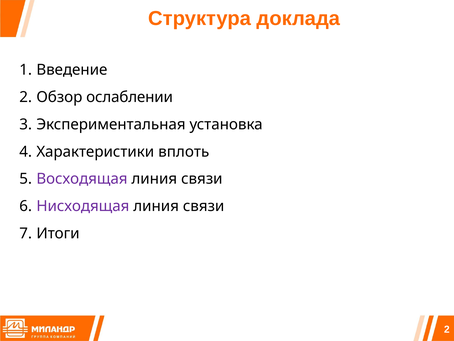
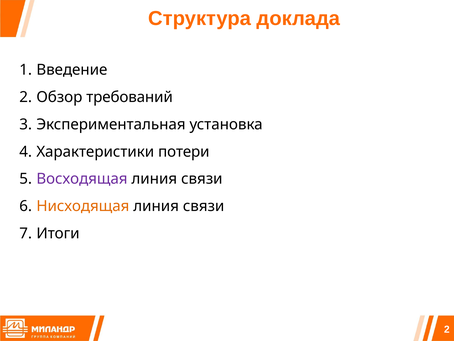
ослаблении: ослаблении -> требований (130, 97)
вплоть: вплоть -> потери (184, 151)
Нисходящая colour: purple -> orange (83, 206)
